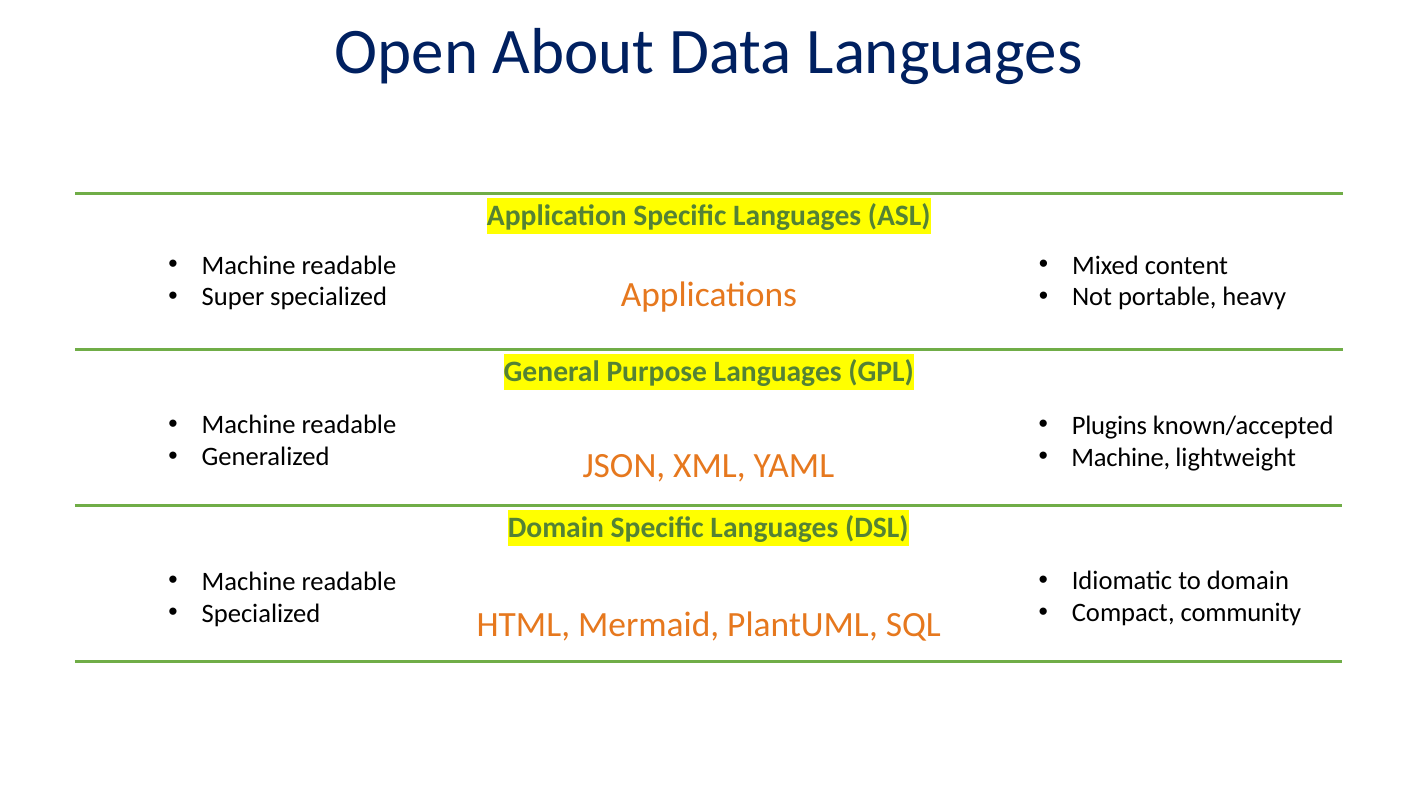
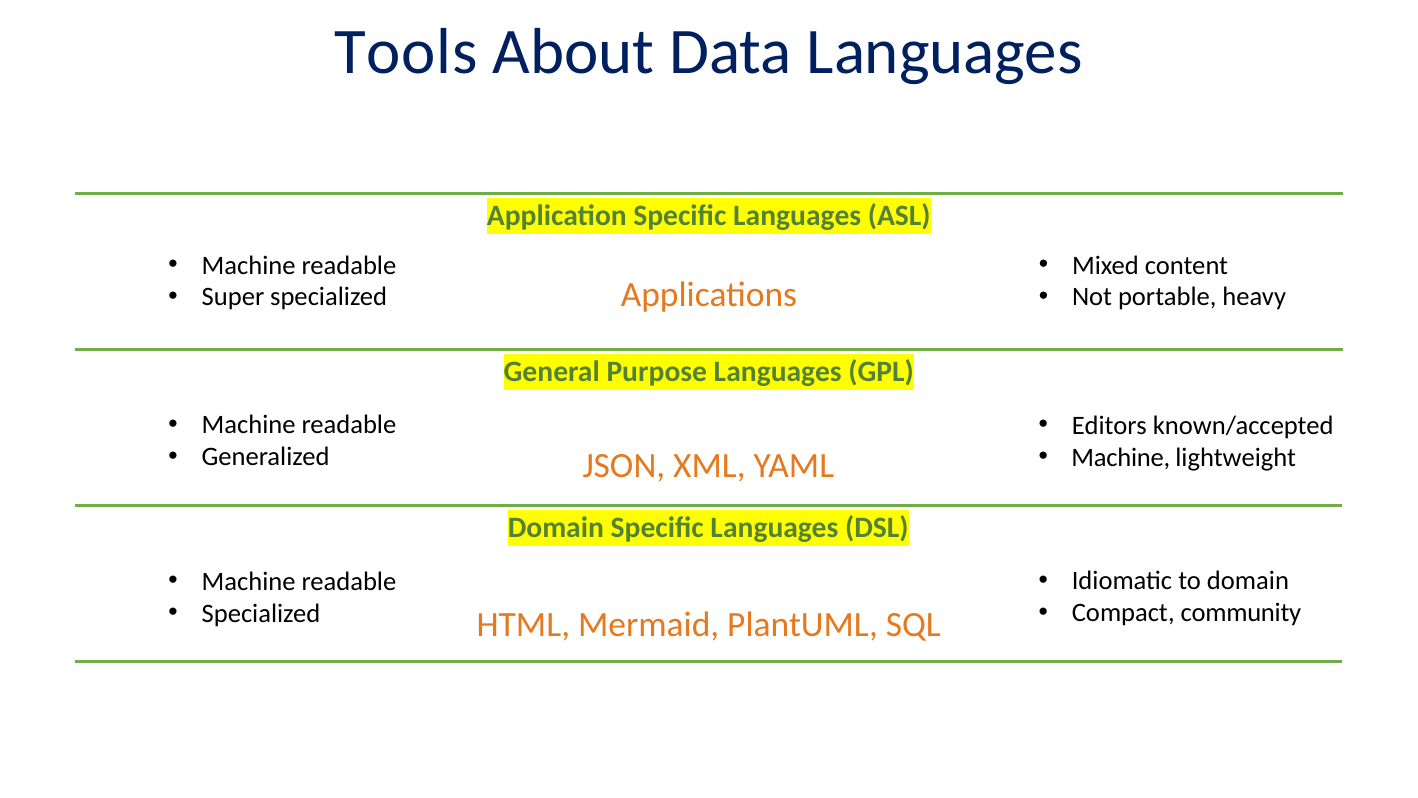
Open: Open -> Tools (406, 52)
Plugins: Plugins -> Editors (1109, 425)
